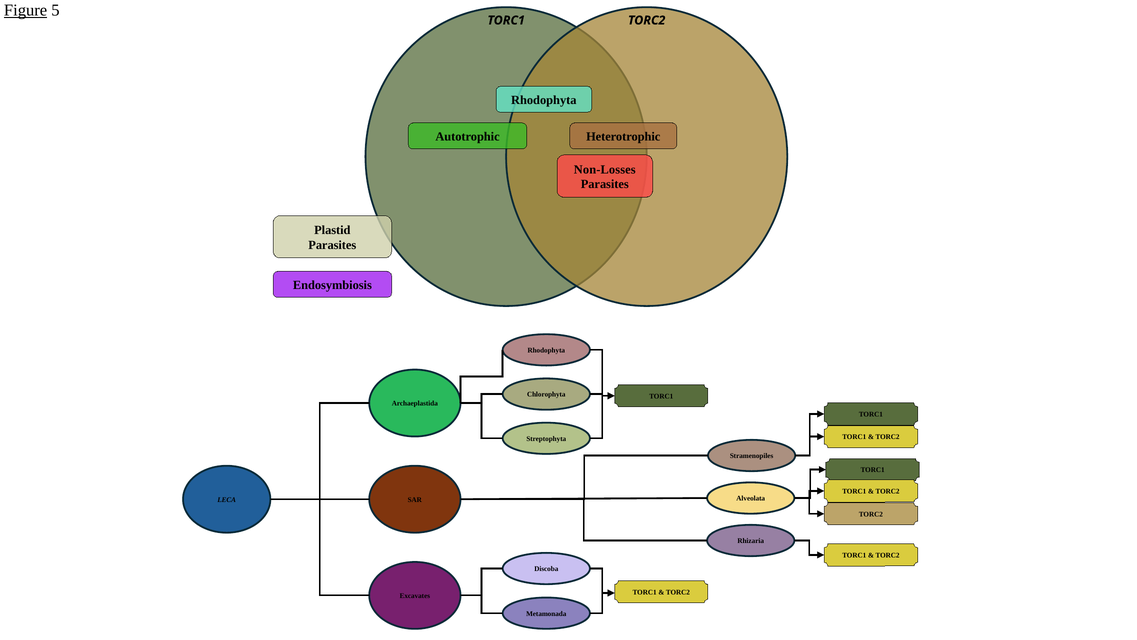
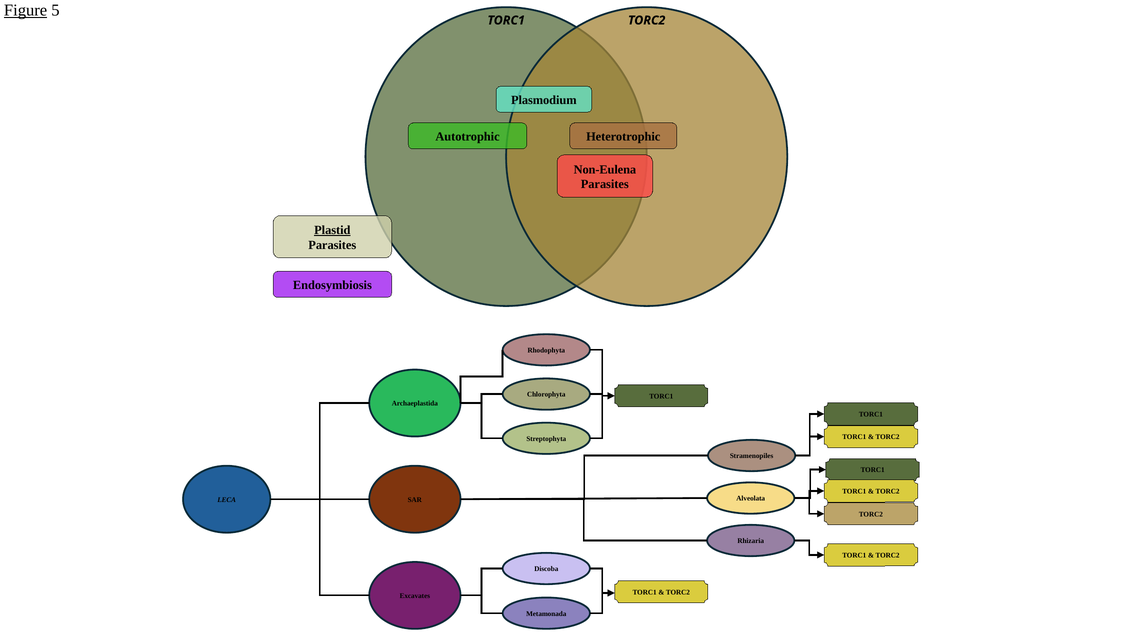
Rhodophyta: Rhodophyta -> Plasmodium (544, 100)
Non-Losses: Non-Losses -> Non-Eulena (605, 169)
Plastid underline: none -> present (332, 230)
